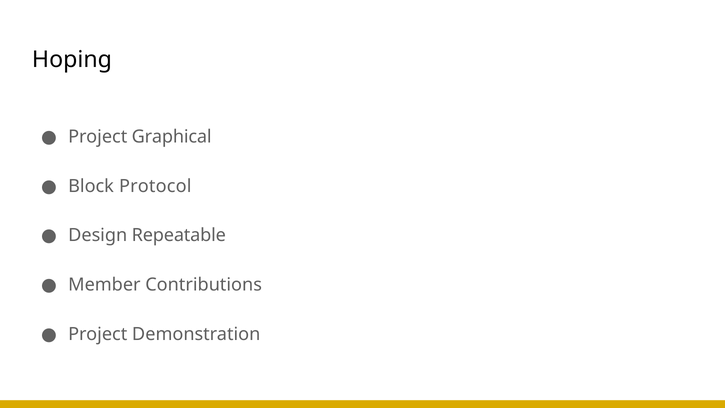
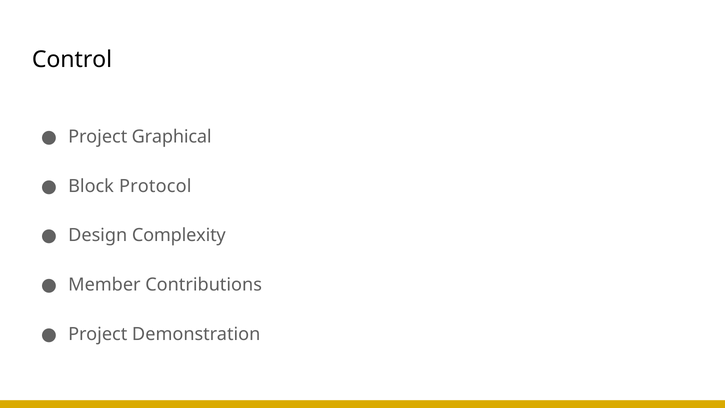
Hoping: Hoping -> Control (72, 60)
Repeatable: Repeatable -> Complexity (179, 235)
